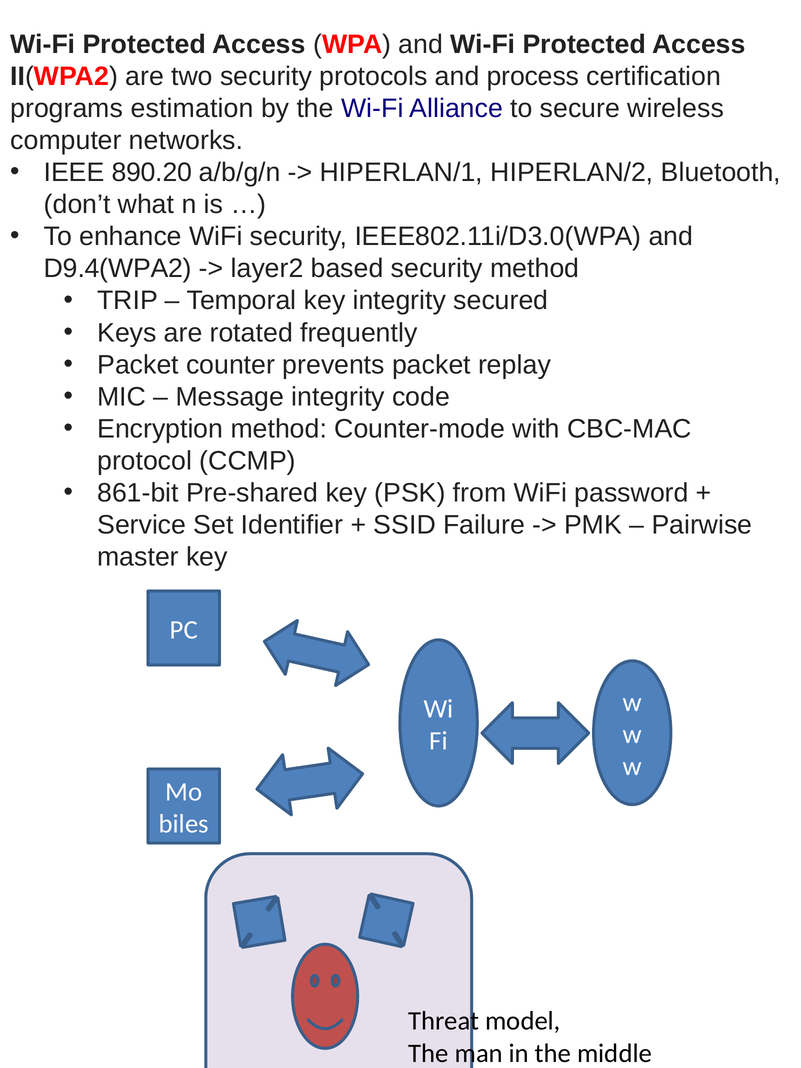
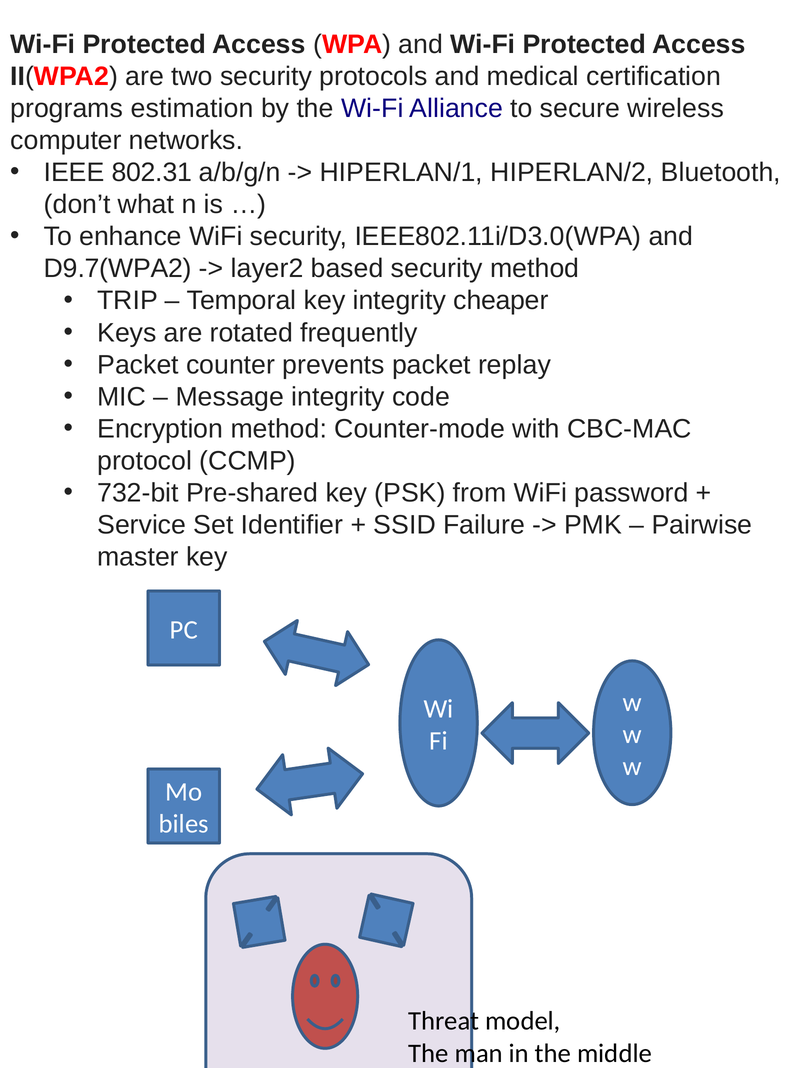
process: process -> medical (533, 76)
890.20: 890.20 -> 802.31 (152, 172)
D9.4(WPA2: D9.4(WPA2 -> D9.7(WPA2 (118, 269)
secured: secured -> cheaper (501, 301)
861-bit: 861-bit -> 732-bit (138, 493)
